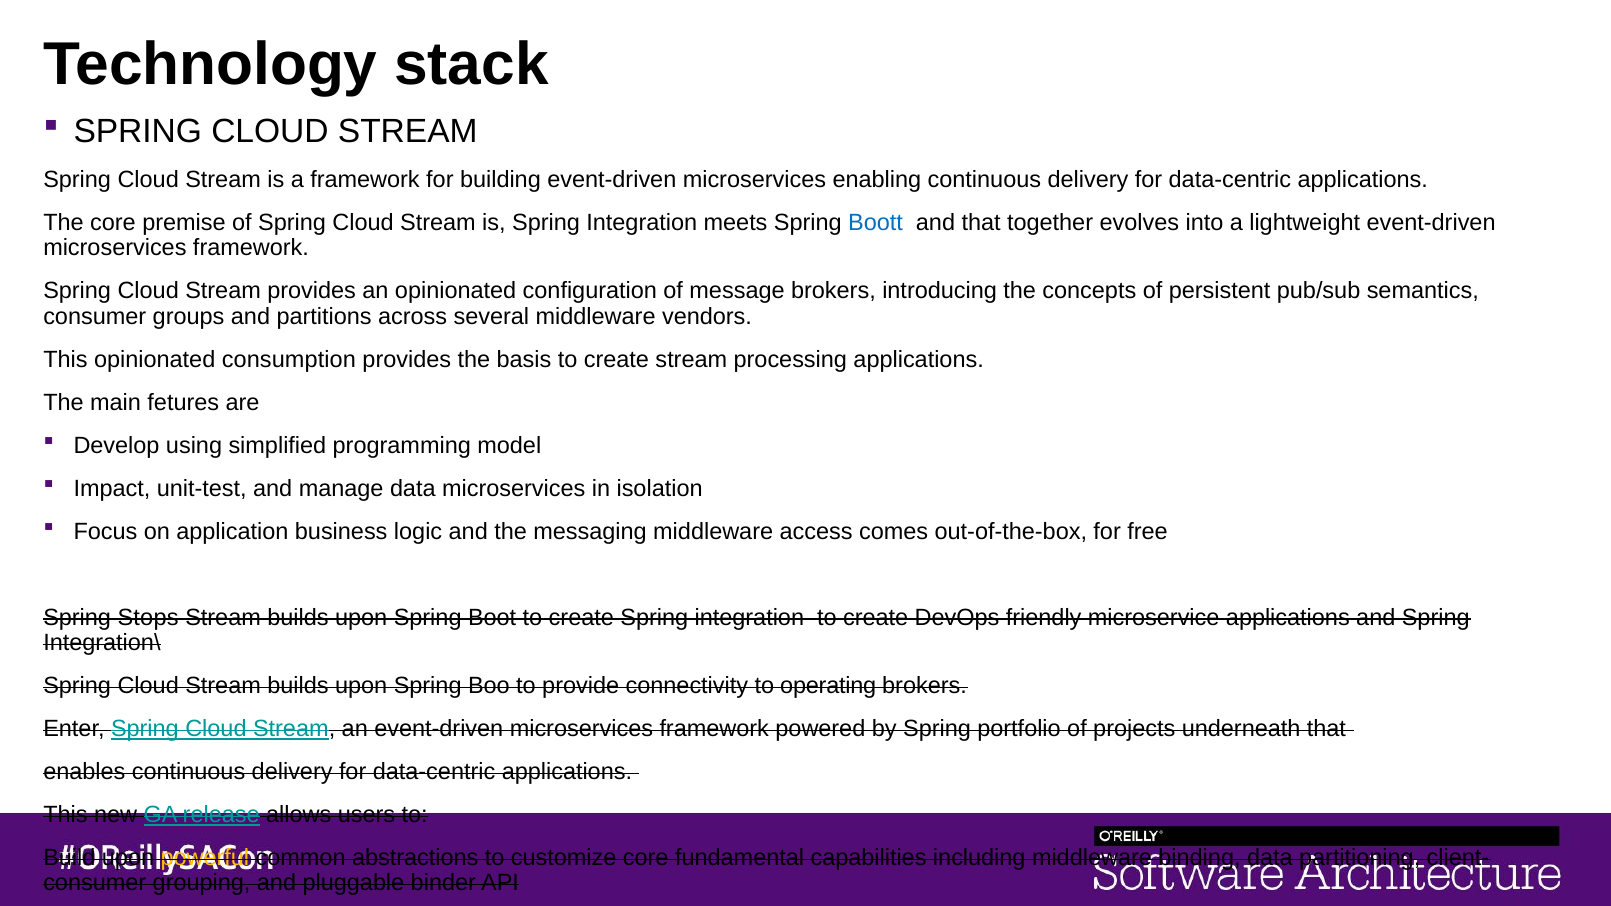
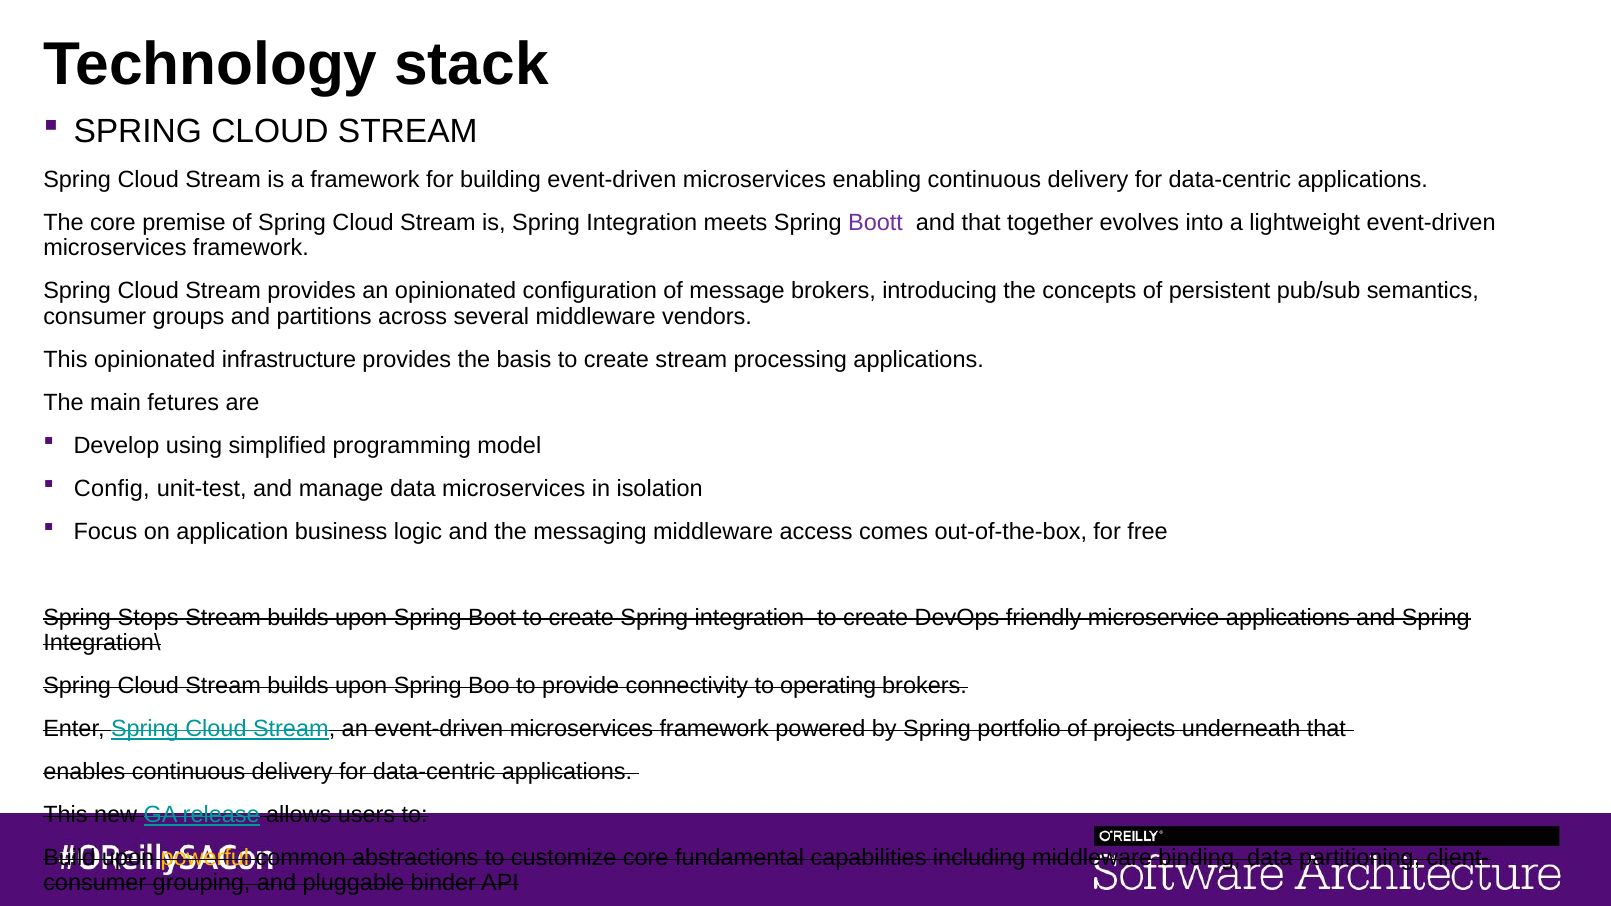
Boott colour: blue -> purple (876, 223)
consumption: consumption -> infrastructure (289, 359)
Impact: Impact -> Config (112, 488)
